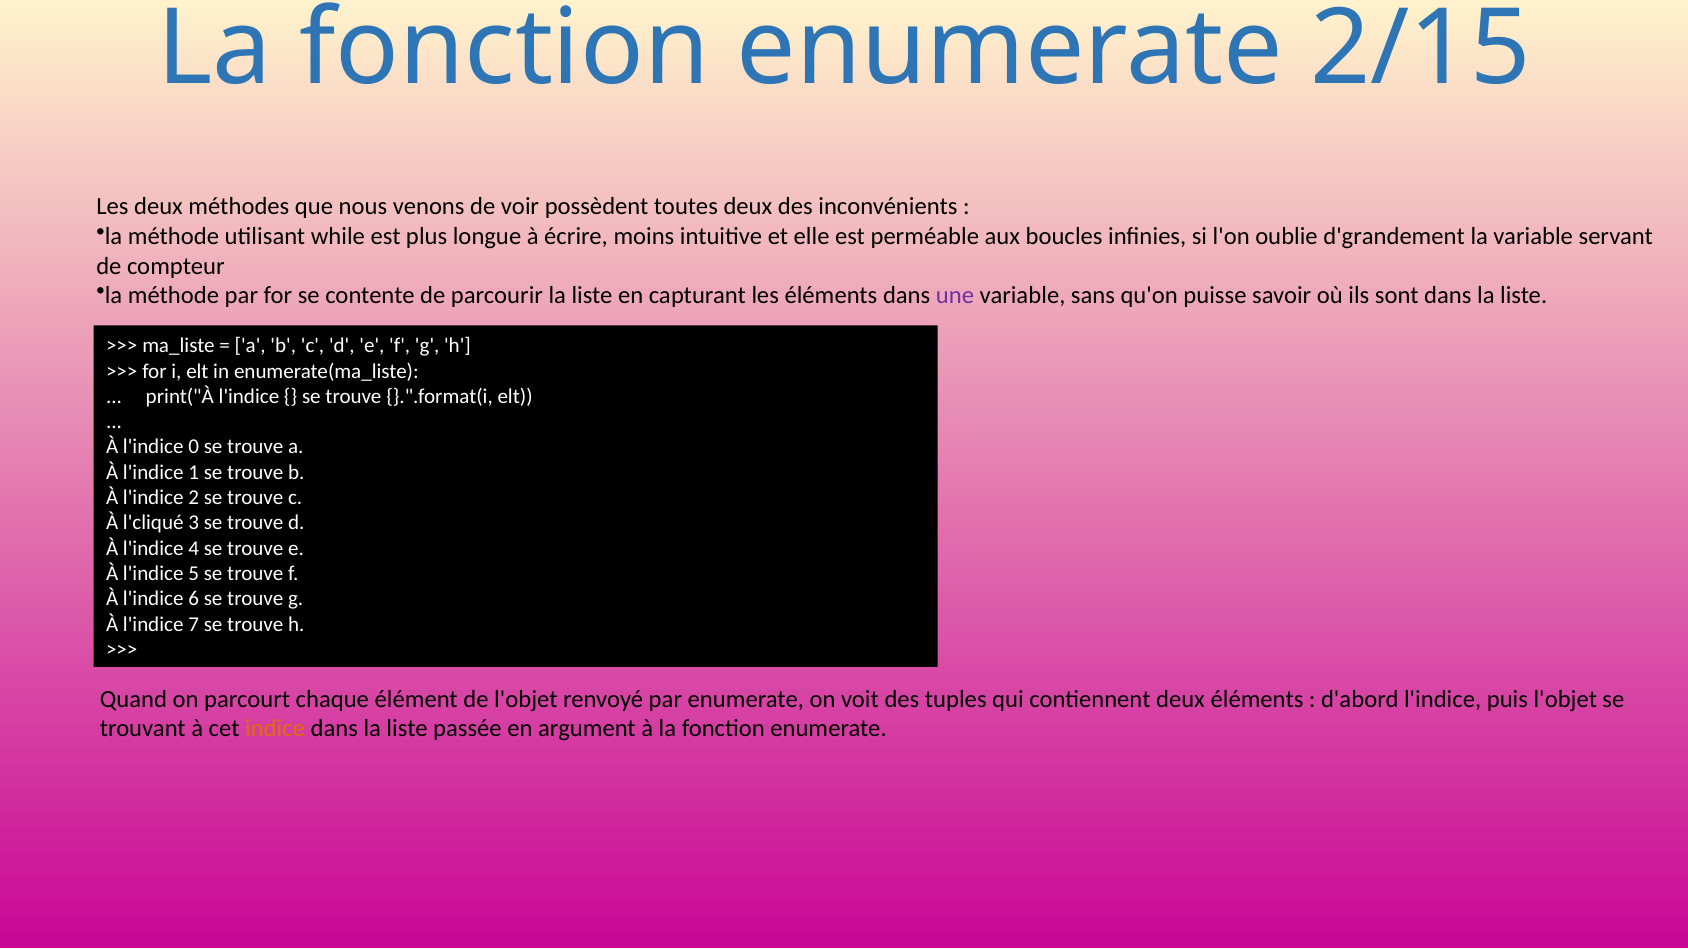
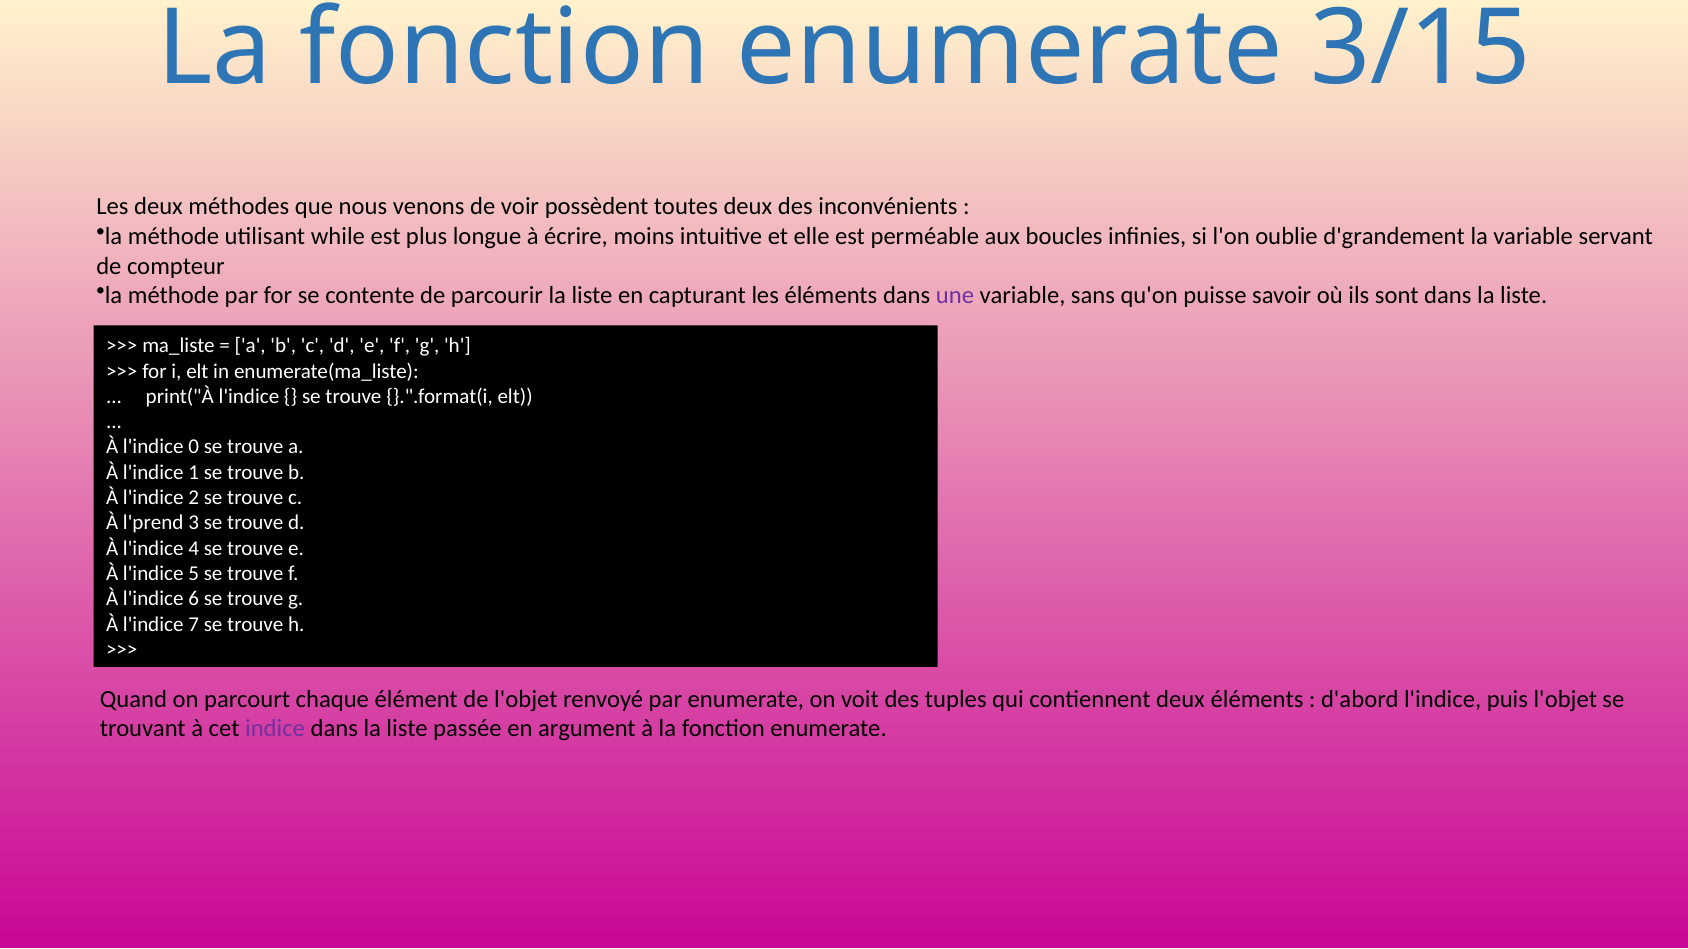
2/15: 2/15 -> 3/15 (1421, 48)
l'cliqué: l'cliqué -> l'prend (153, 523)
indice colour: orange -> purple (275, 729)
